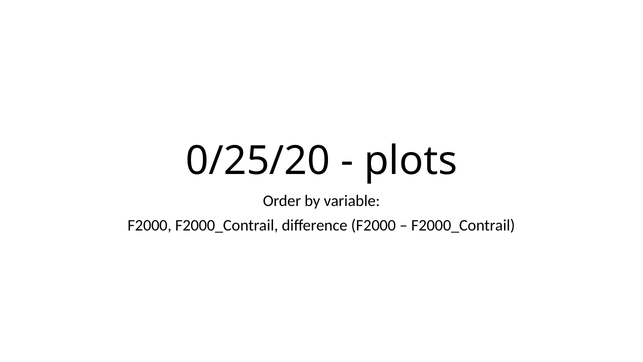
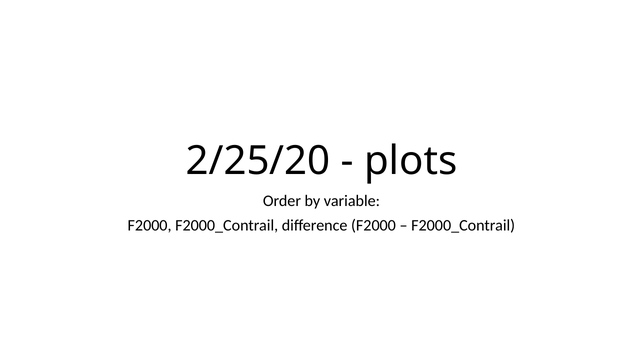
0/25/20: 0/25/20 -> 2/25/20 (258, 161)
